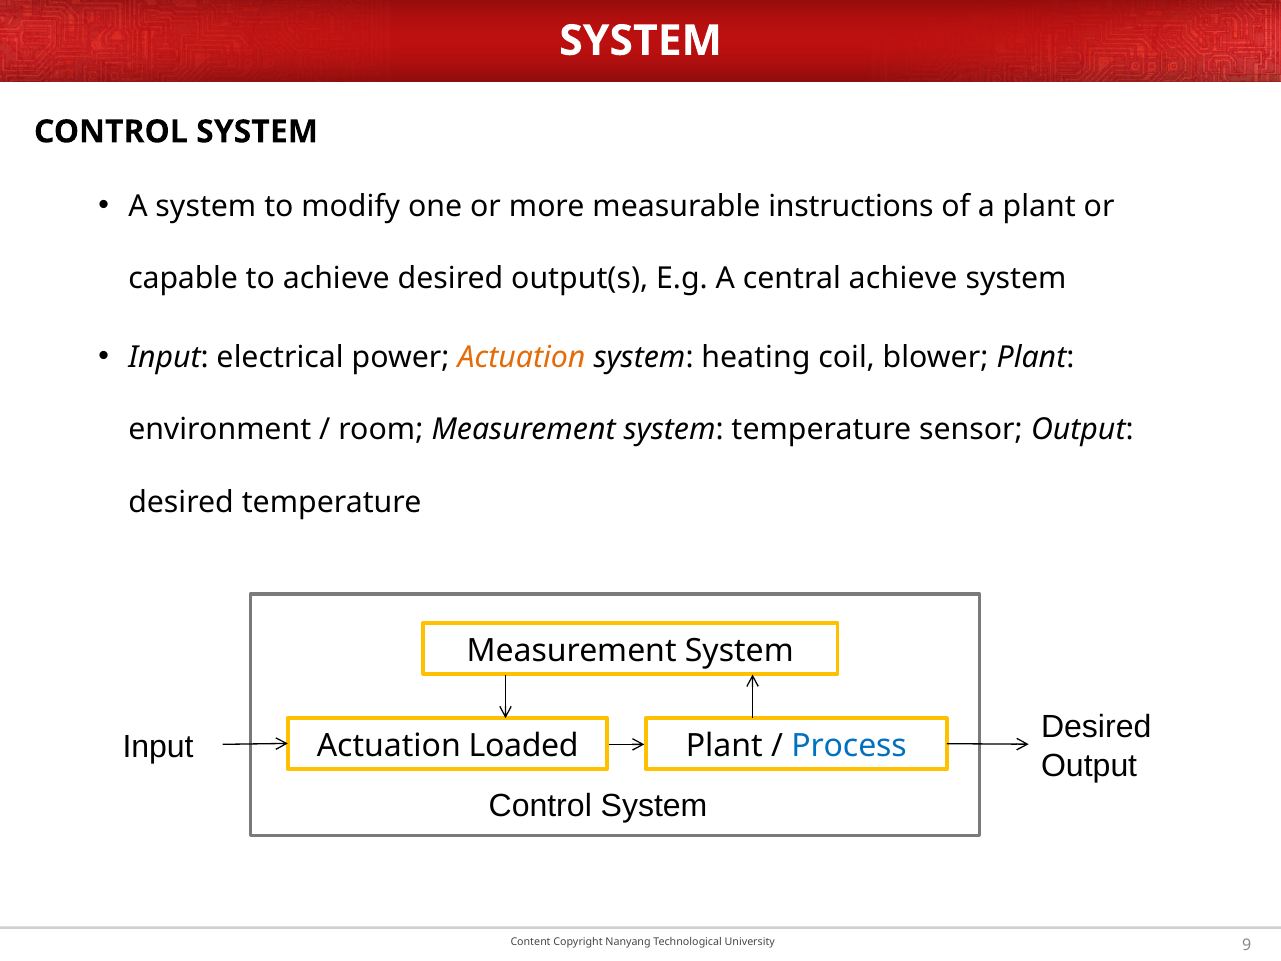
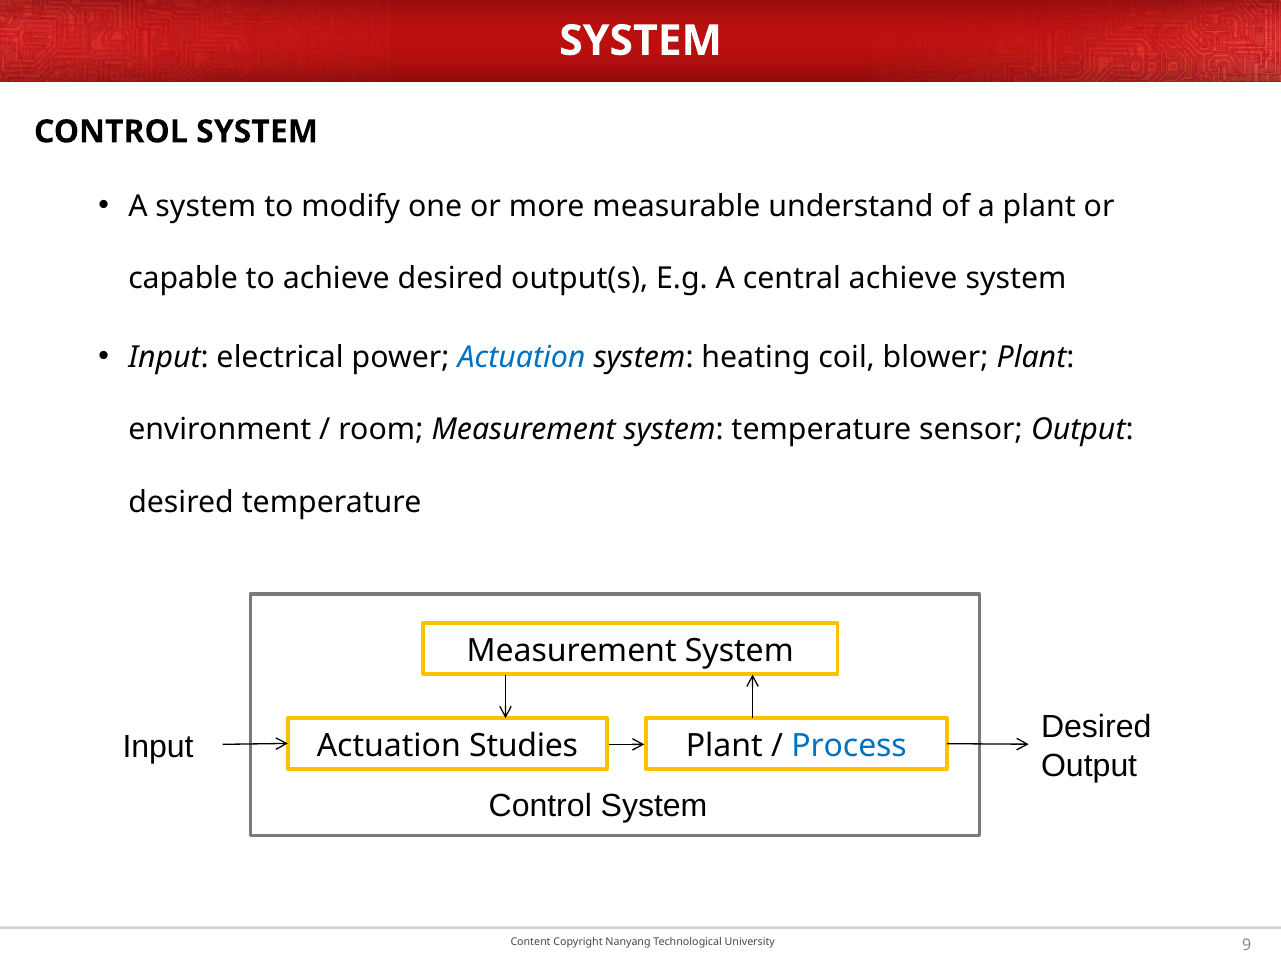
instructions: instructions -> understand (851, 206)
Actuation colour: orange -> blue (522, 357)
Loaded: Loaded -> Studies (524, 745)
